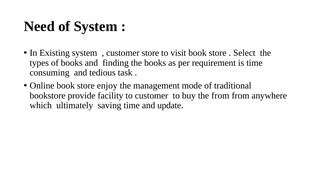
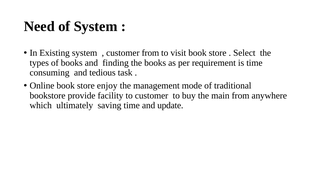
customer store: store -> from (150, 53)
the from: from -> main (220, 95)
